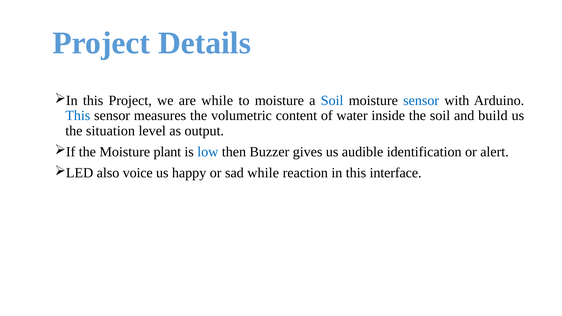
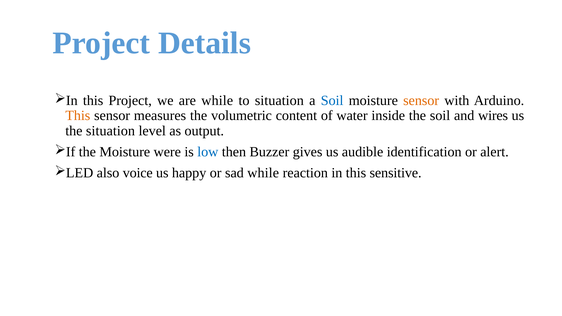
to moisture: moisture -> situation (279, 101)
sensor colour: blue -> orange (421, 101)
This colour: blue -> orange (78, 116)
build: build -> wires (493, 116)
plant: plant -> were (167, 152)
interface: interface -> sensitive (396, 173)
